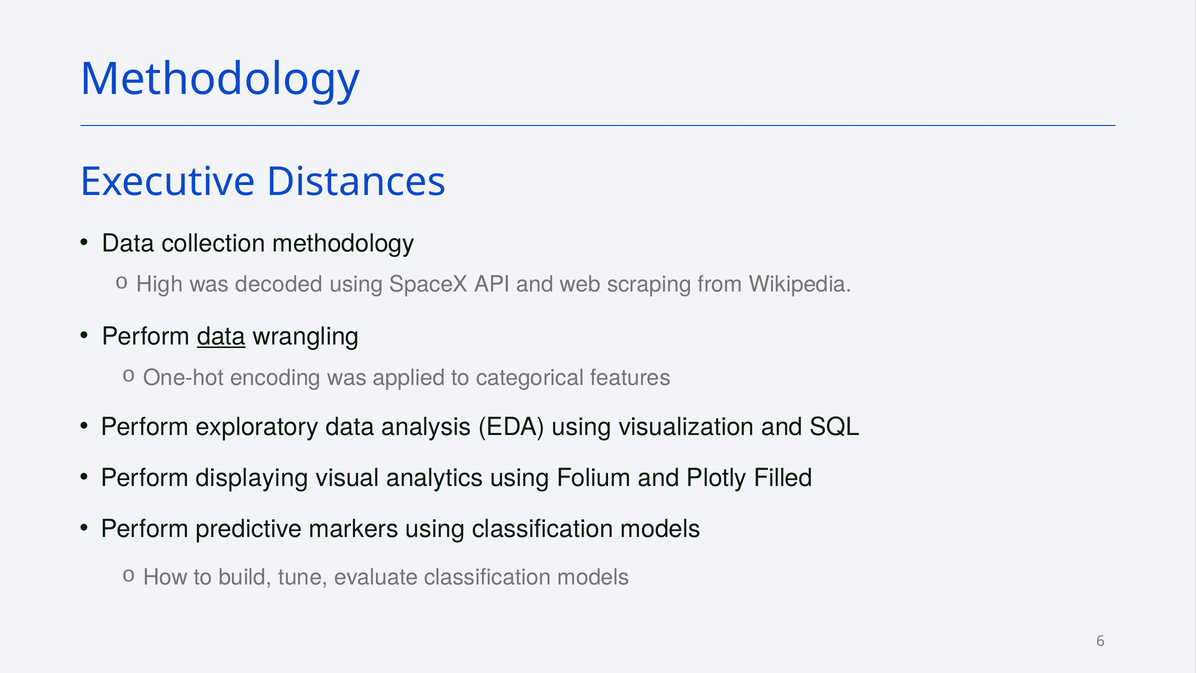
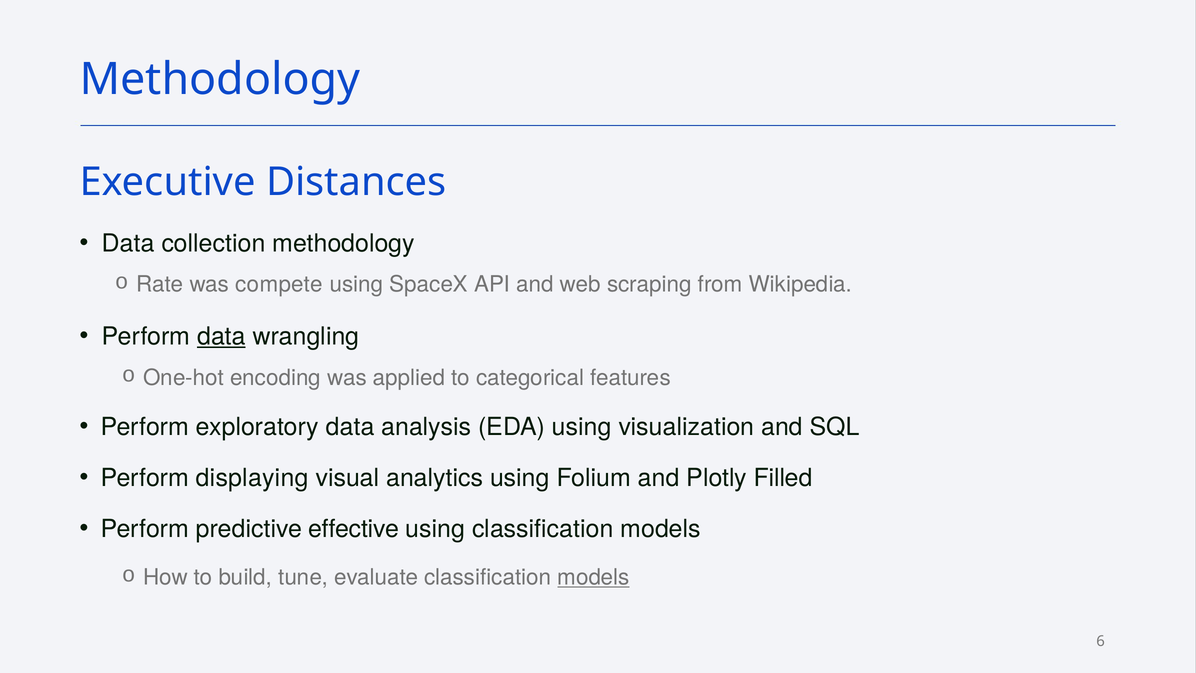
High: High -> Rate (160, 284)
decoded: decoded -> compete (279, 284)
markers: markers -> effective (354, 529)
models underline: none -> present (593, 577)
